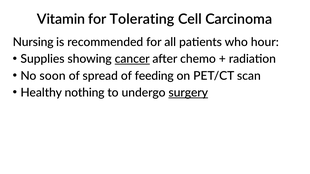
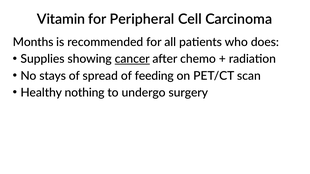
Tolerating: Tolerating -> Peripheral (142, 19)
Nursing: Nursing -> Months (33, 42)
hour: hour -> does (265, 42)
soon: soon -> stays (53, 76)
surgery underline: present -> none (188, 93)
